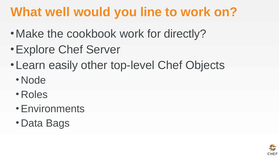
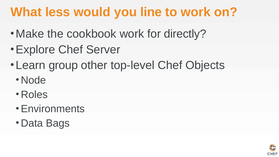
well: well -> less (58, 12)
easily: easily -> group (63, 65)
